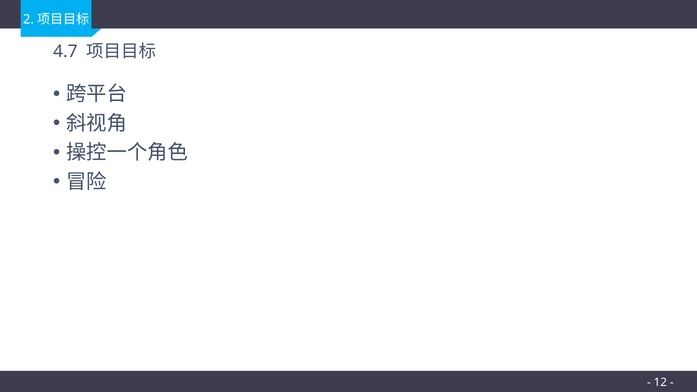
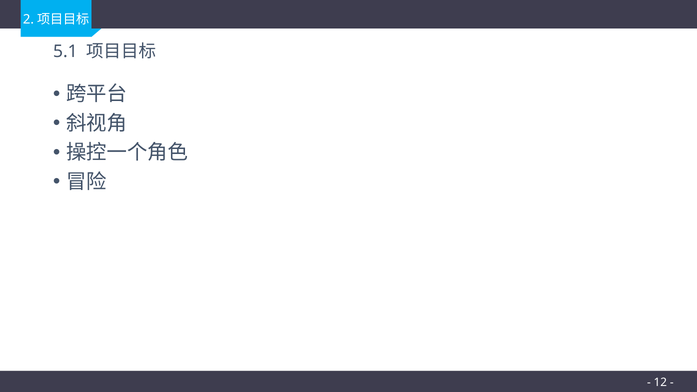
4.7: 4.7 -> 5.1 (65, 51)
